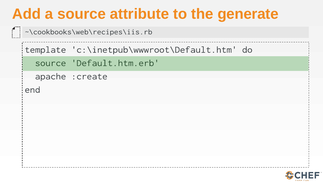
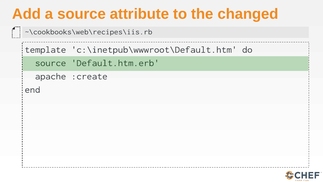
generate: generate -> changed (248, 14)
